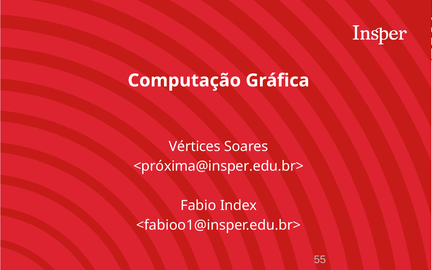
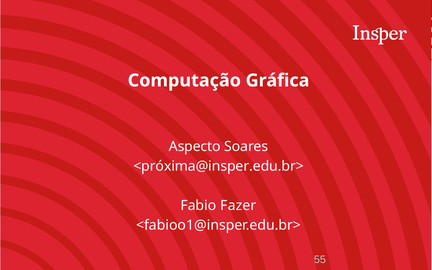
Vértices: Vértices -> Aspecto (195, 147)
Index: Index -> Fazer (238, 205)
